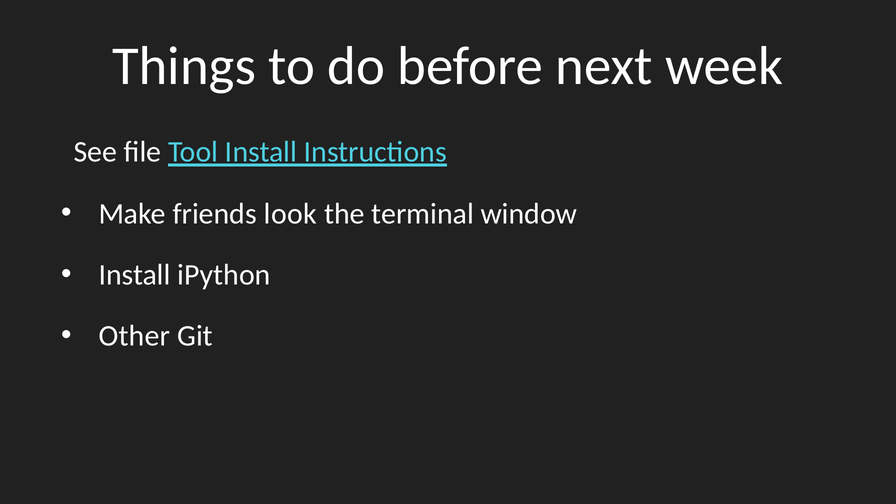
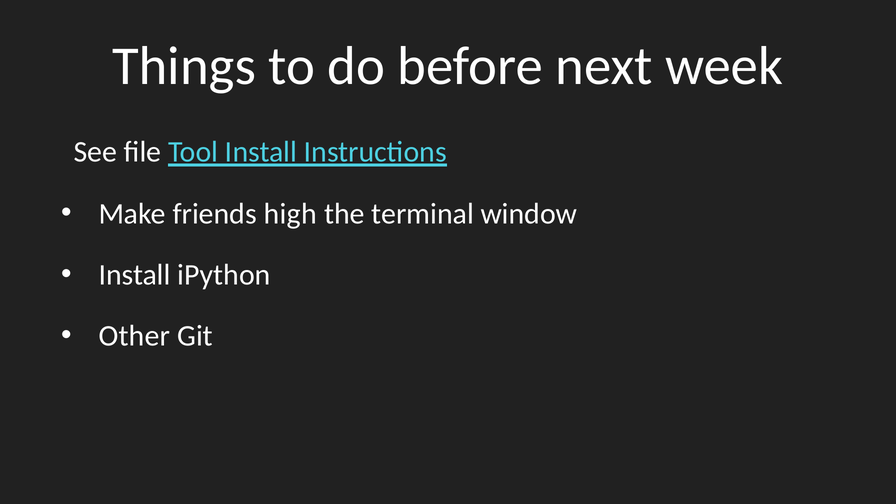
look: look -> high (290, 214)
